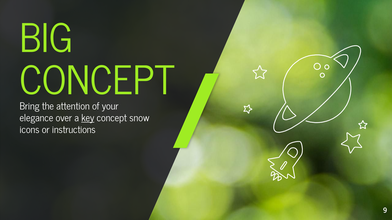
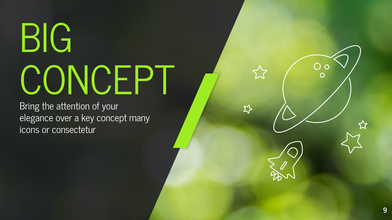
key underline: present -> none (88, 118)
snow: snow -> many (139, 118)
instructions: instructions -> consectetur (74, 130)
